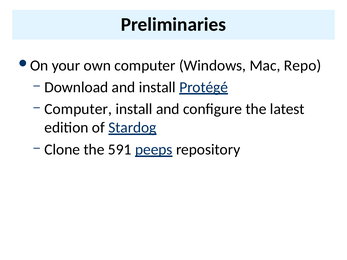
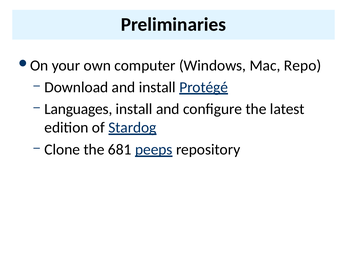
Computer: Computer -> Languages (78, 109)
591: 591 -> 681 (120, 150)
